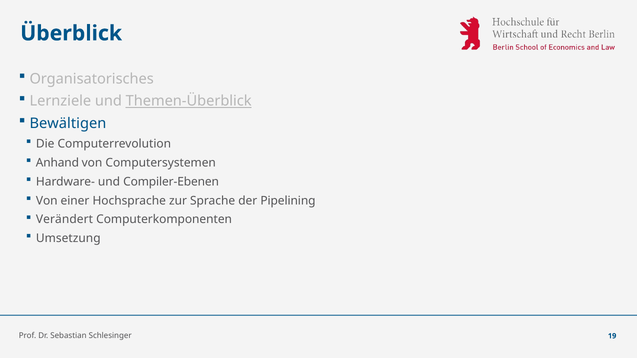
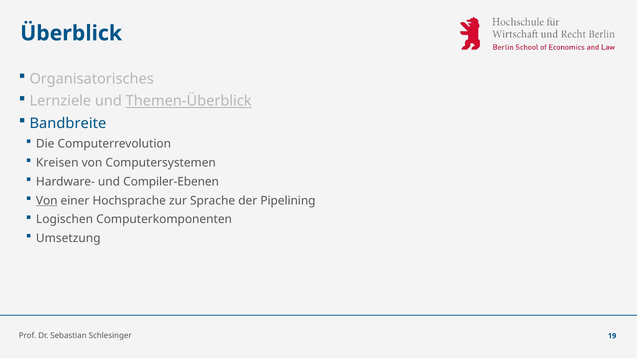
Bewältigen: Bewältigen -> Bandbreite (68, 124)
Anhand: Anhand -> Kreisen (57, 163)
Von underline: none -> present (47, 201)
Verändert: Verändert -> Logischen (65, 220)
